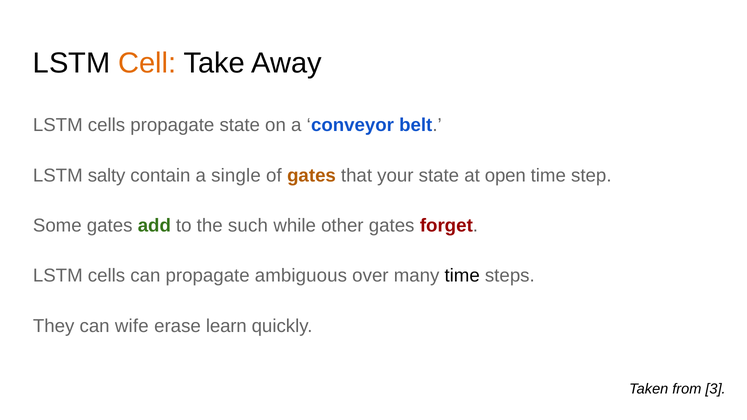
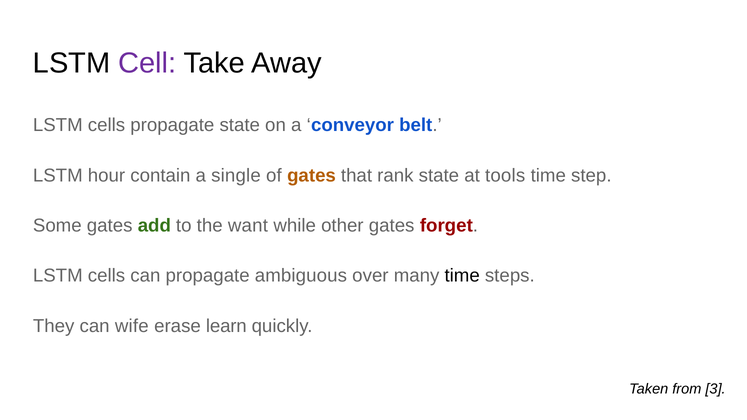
Cell colour: orange -> purple (147, 63)
salty: salty -> hour (106, 176)
your: your -> rank (395, 176)
open: open -> tools (505, 176)
such: such -> want (248, 226)
